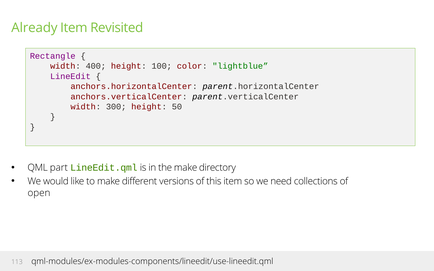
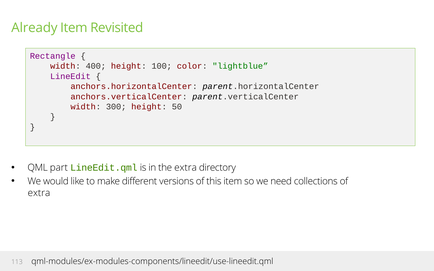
the make: make -> extra (186, 168)
open: open -> extra (39, 193)
